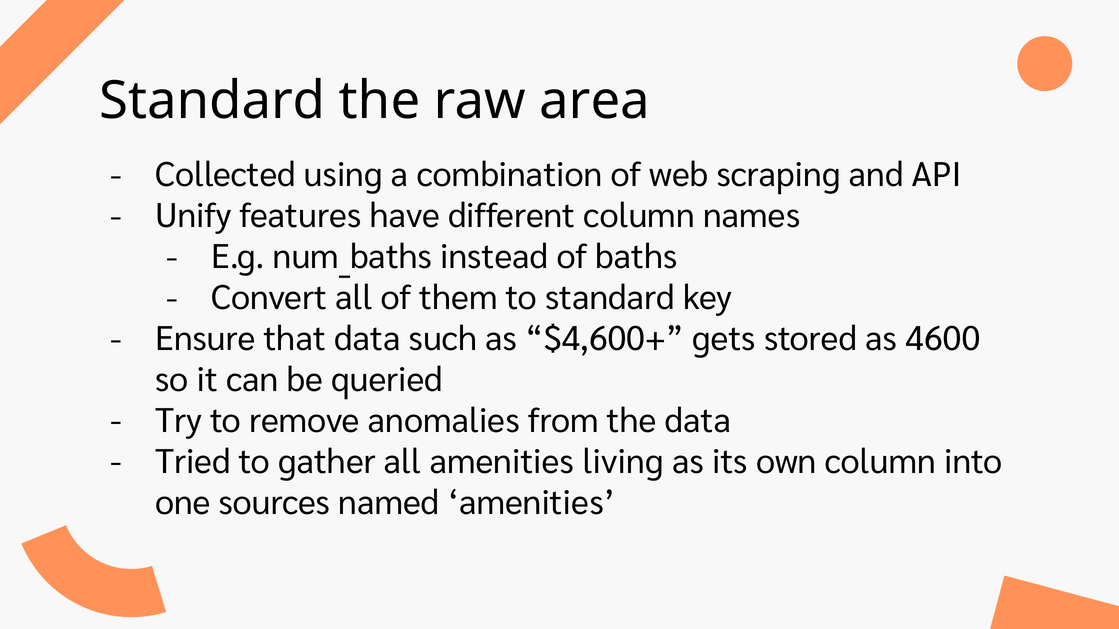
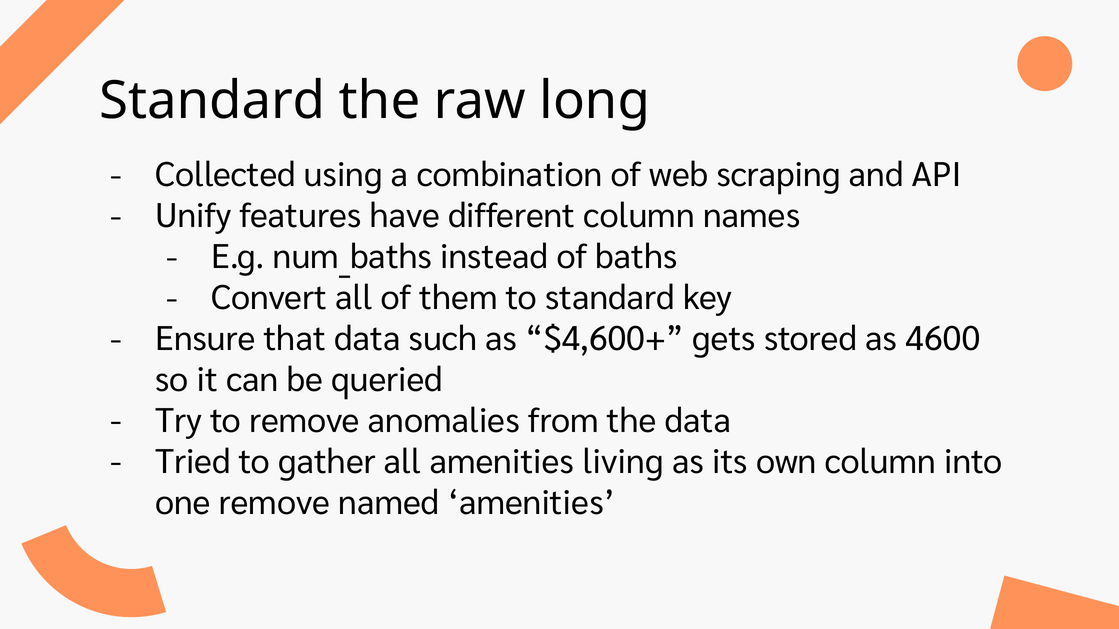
area: area -> long (595, 101)
one sources: sources -> remove (274, 503)
